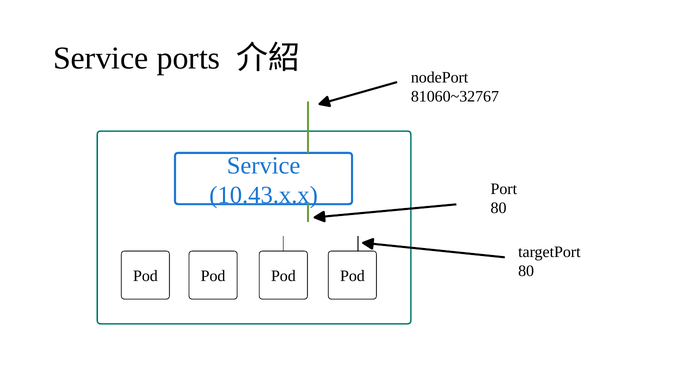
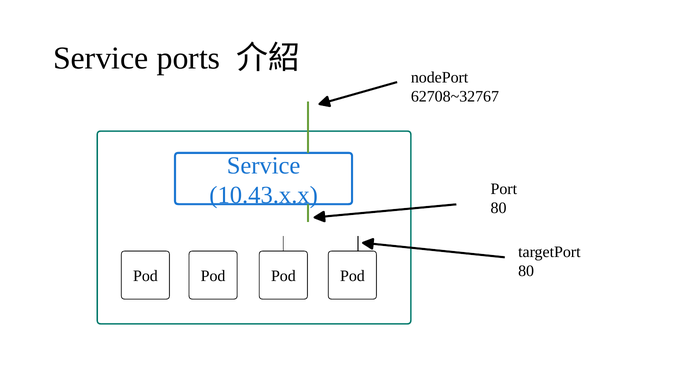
81060~32767: 81060~32767 -> 62708~32767 (455, 97)
